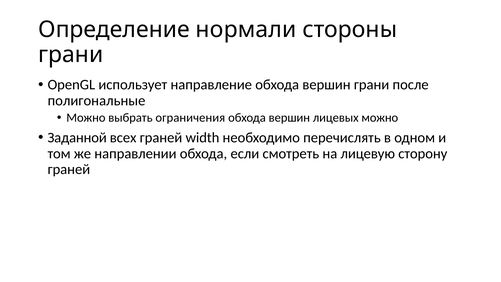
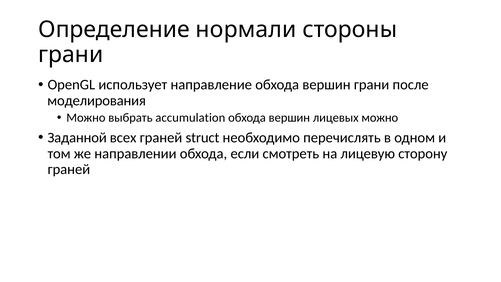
полигональные: полигональные -> моделирования (97, 100)
ограничения: ограничения -> accumulation (190, 118)
width: width -> struct (203, 138)
